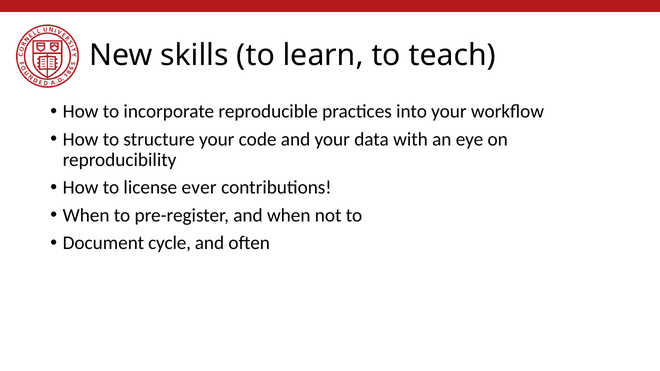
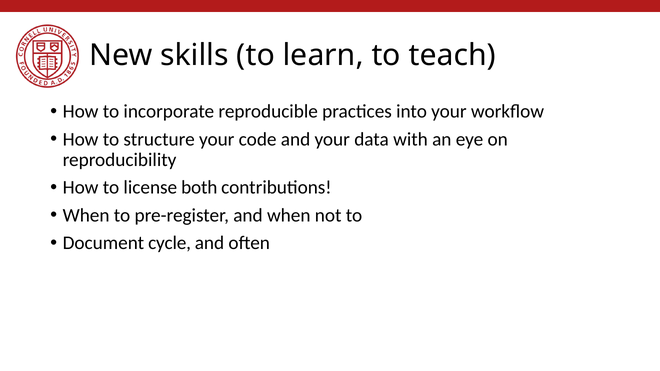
ever: ever -> both (199, 188)
